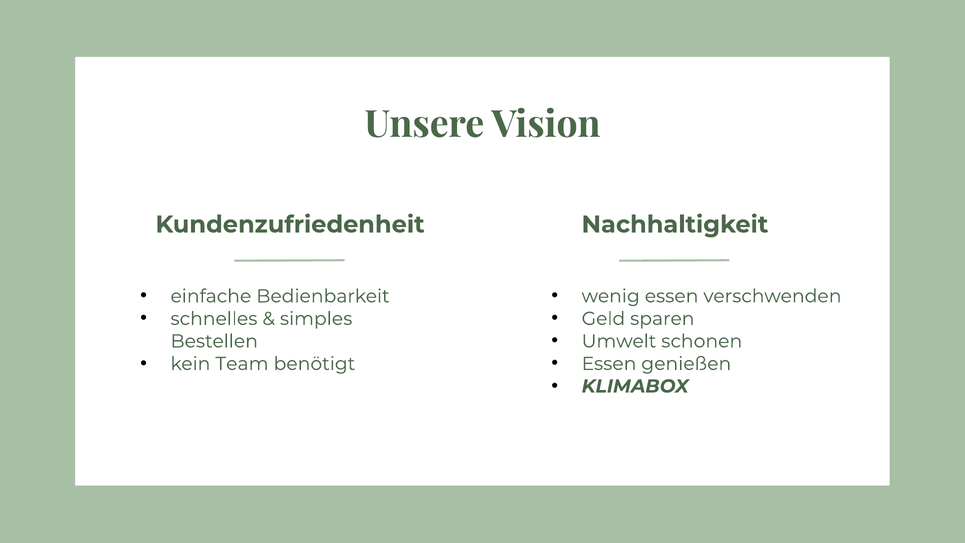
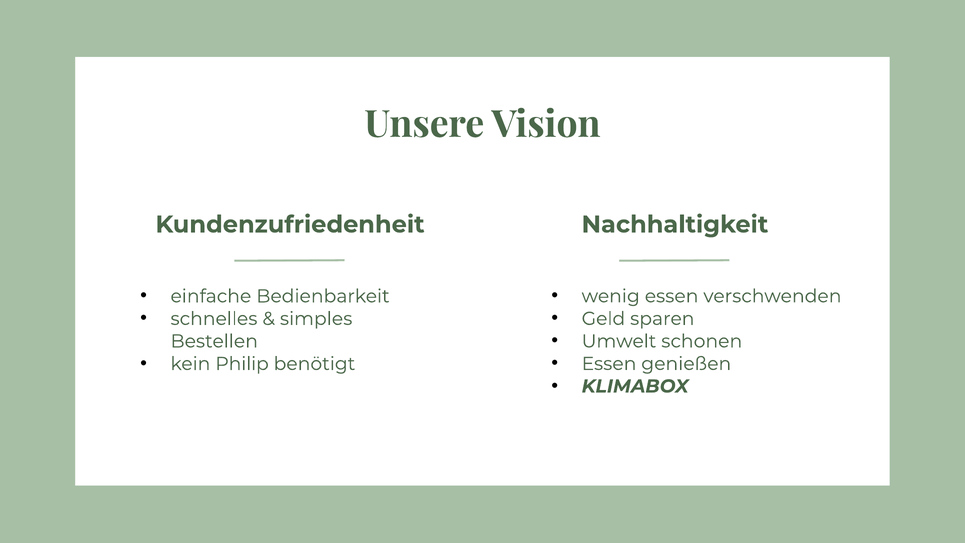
Team: Team -> Philip (242, 364)
